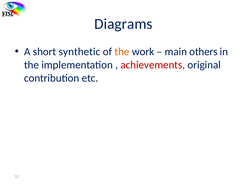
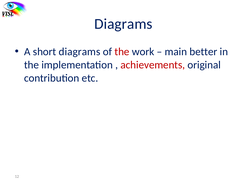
short synthetic: synthetic -> diagrams (80, 52)
the colour: orange -> red (122, 52)
others: others -> better (203, 52)
